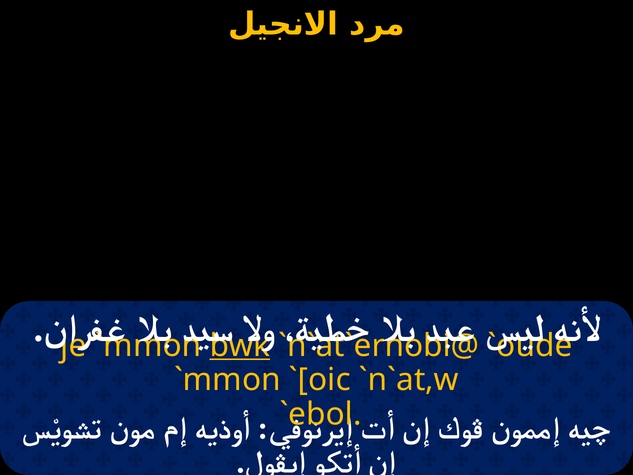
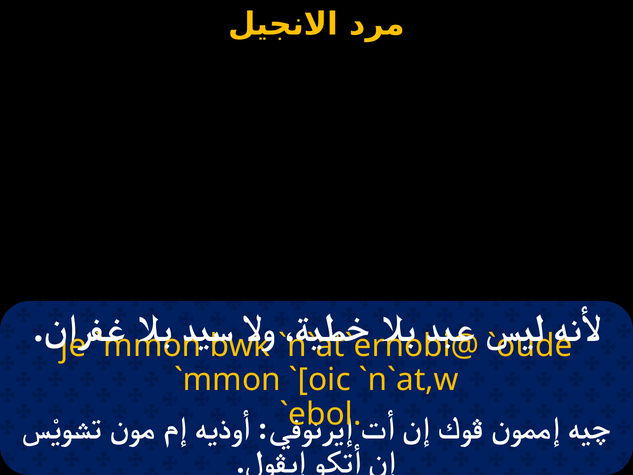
bwk underline: present -> none (240, 345)
